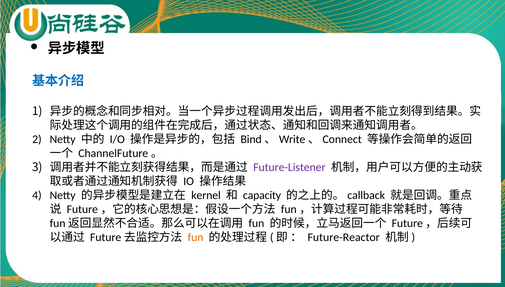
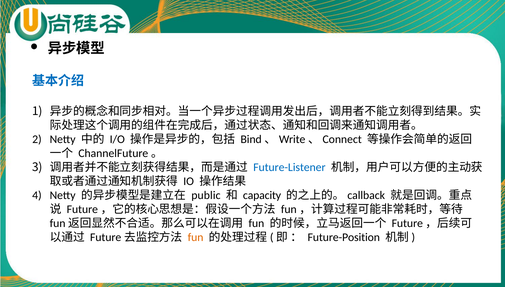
Future-Listener colour: purple -> blue (289, 167)
kernel: kernel -> public (206, 195)
Future-Reactor: Future-Reactor -> Future-Position (344, 237)
